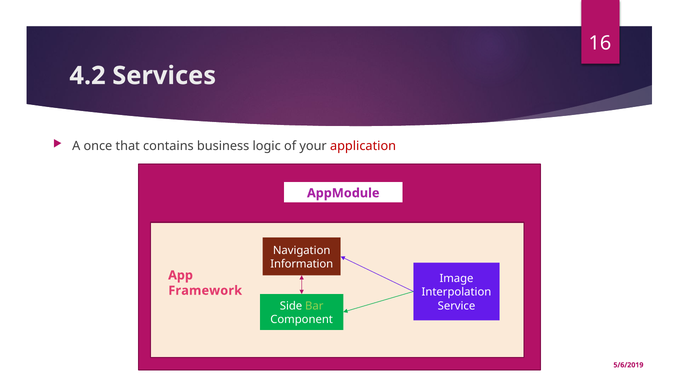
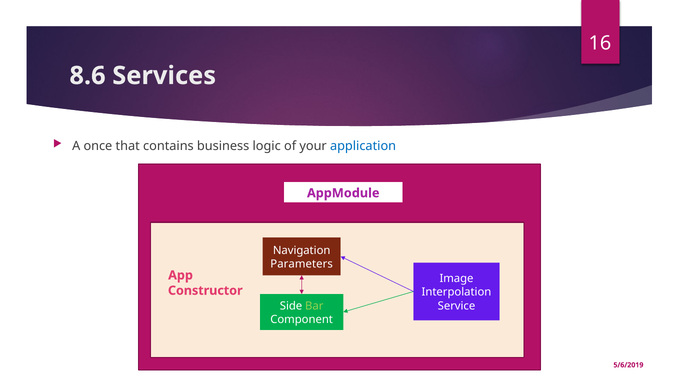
4.2: 4.2 -> 8.6 (88, 76)
application colour: red -> blue (363, 146)
Information: Information -> Parameters (302, 264)
Framework: Framework -> Constructor (205, 291)
